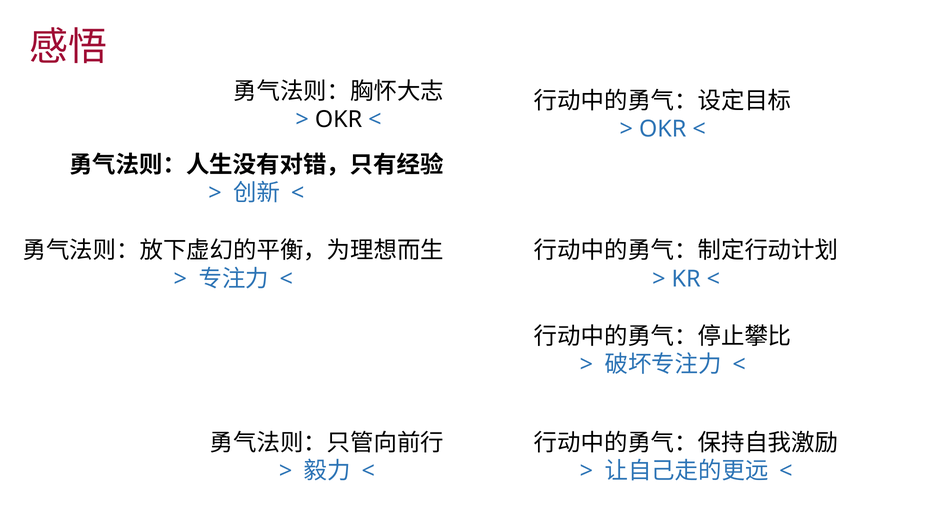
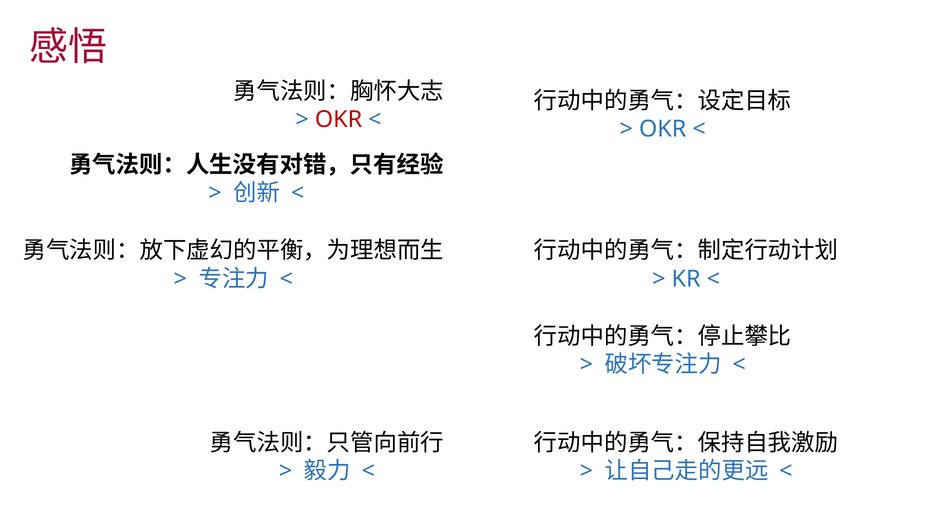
OKR colour: black -> red (339, 119)
